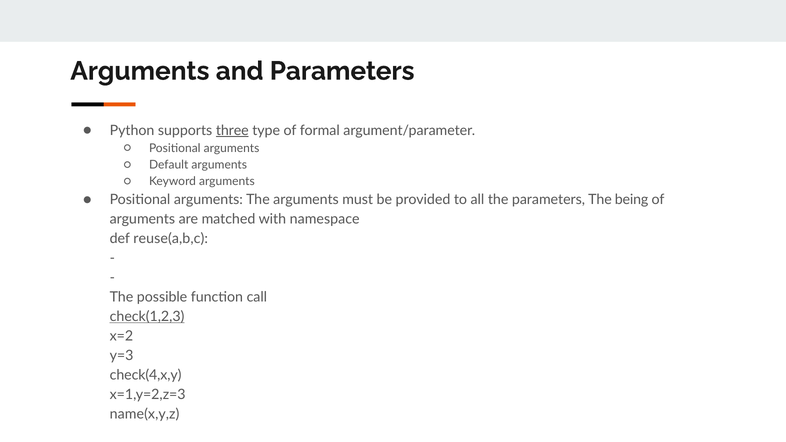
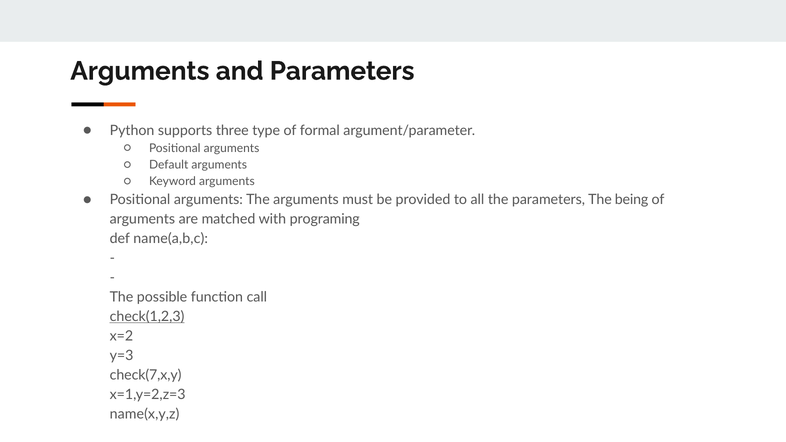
three underline: present -> none (232, 130)
namespace: namespace -> programing (325, 219)
reuse(a,b,c: reuse(a,b,c -> name(a,b,c (171, 239)
check(4,x,y: check(4,x,y -> check(7,x,y (146, 375)
